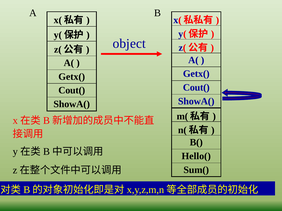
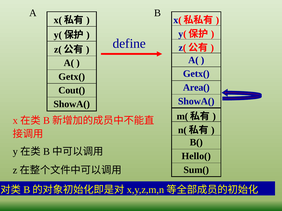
object: object -> define (129, 44)
Cout(: Cout( -> Area( (196, 88)
